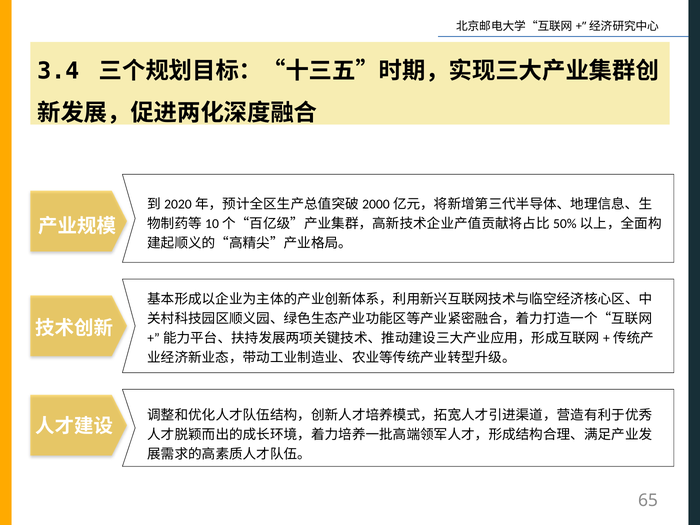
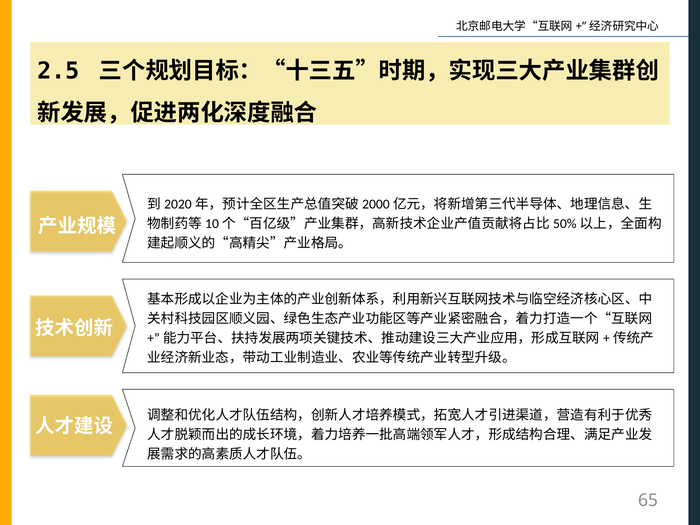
3.4: 3.4 -> 2.5 (58, 71)
